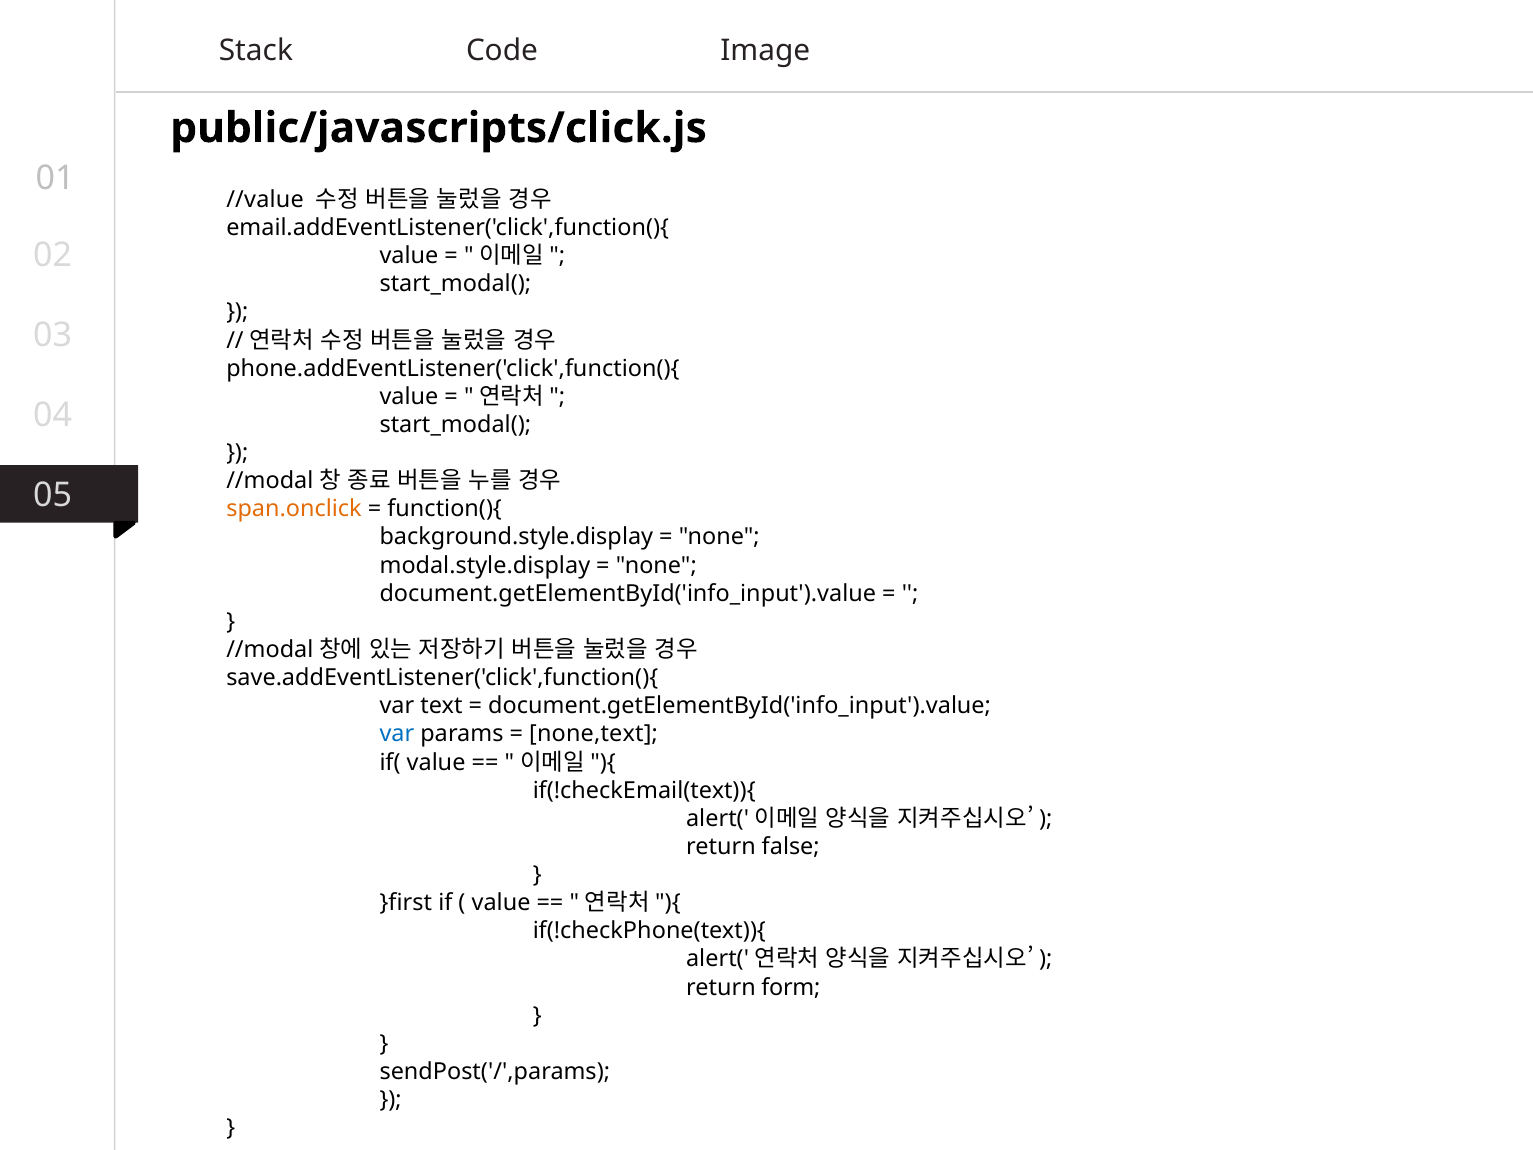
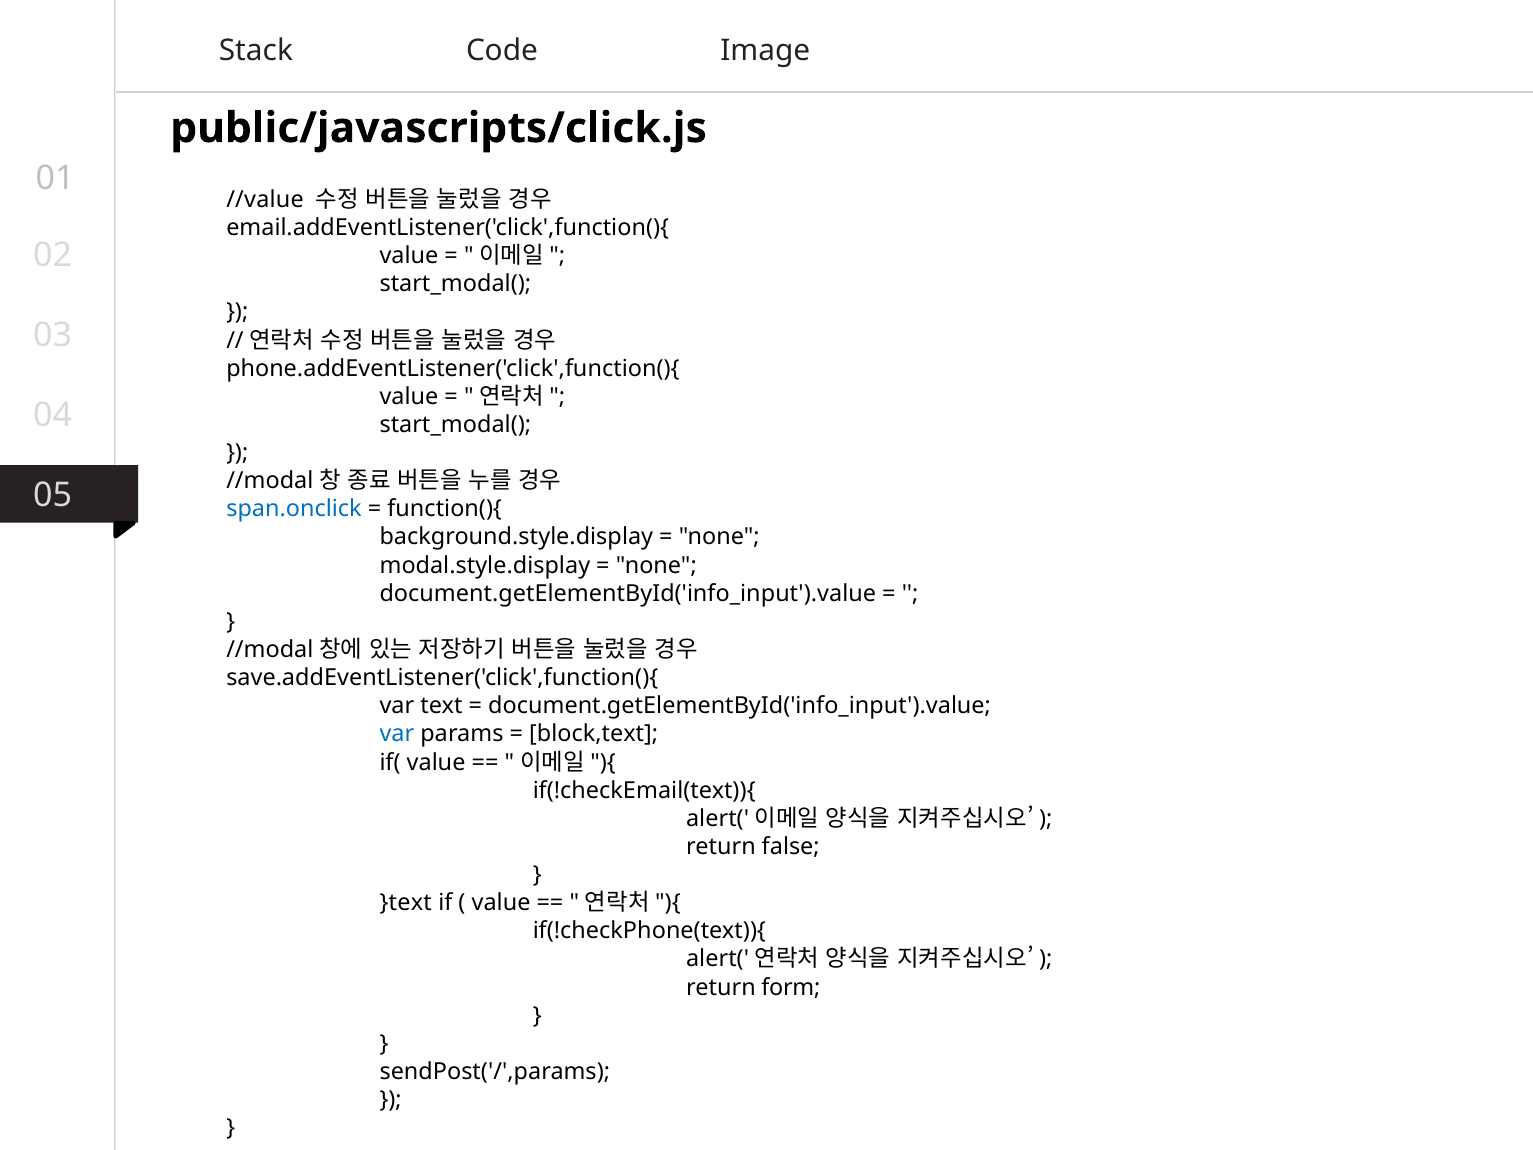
span.onclick colour: orange -> blue (294, 509)
none,text: none,text -> block,text (594, 734)
}first: }first -> }text (406, 903)
